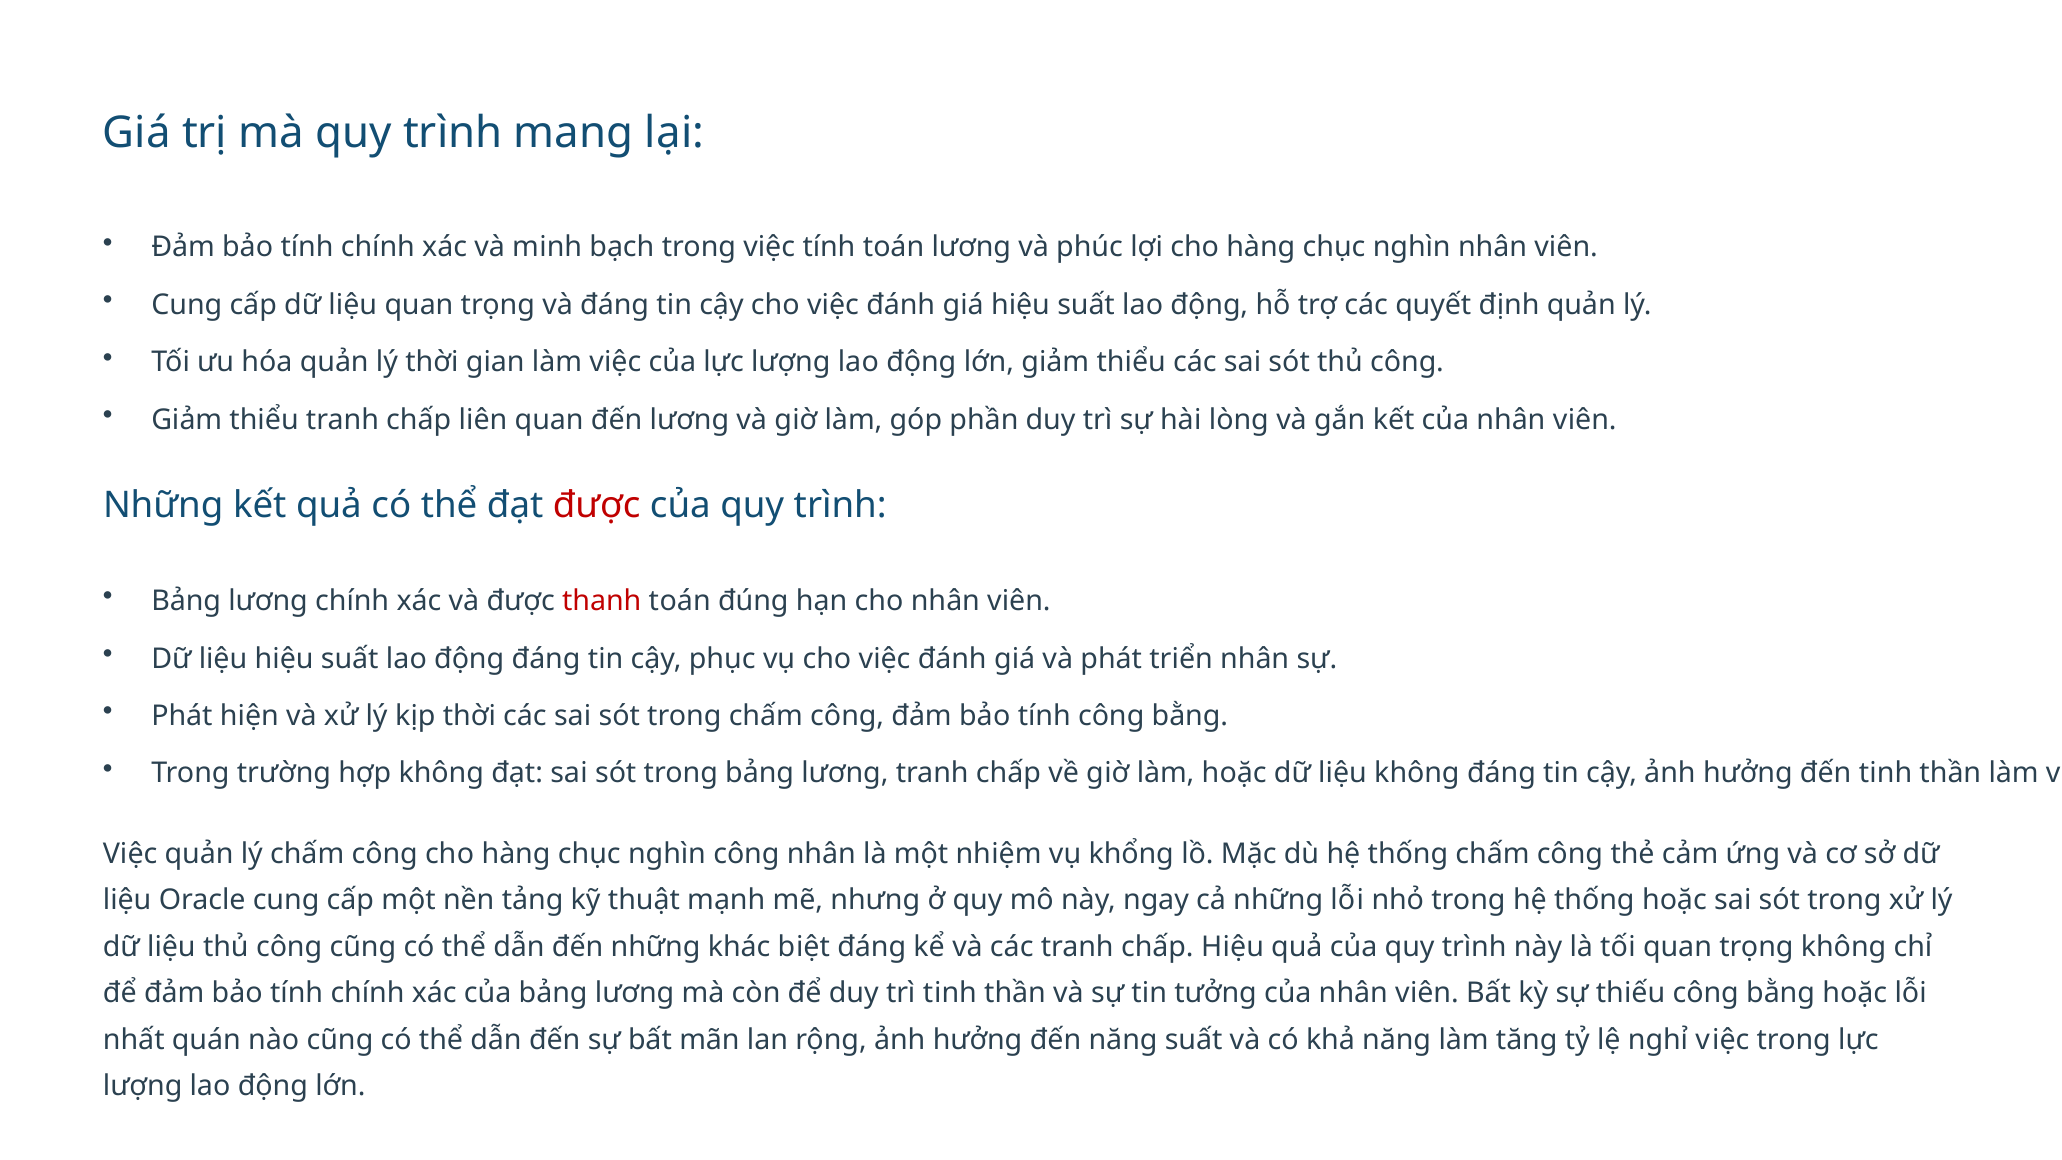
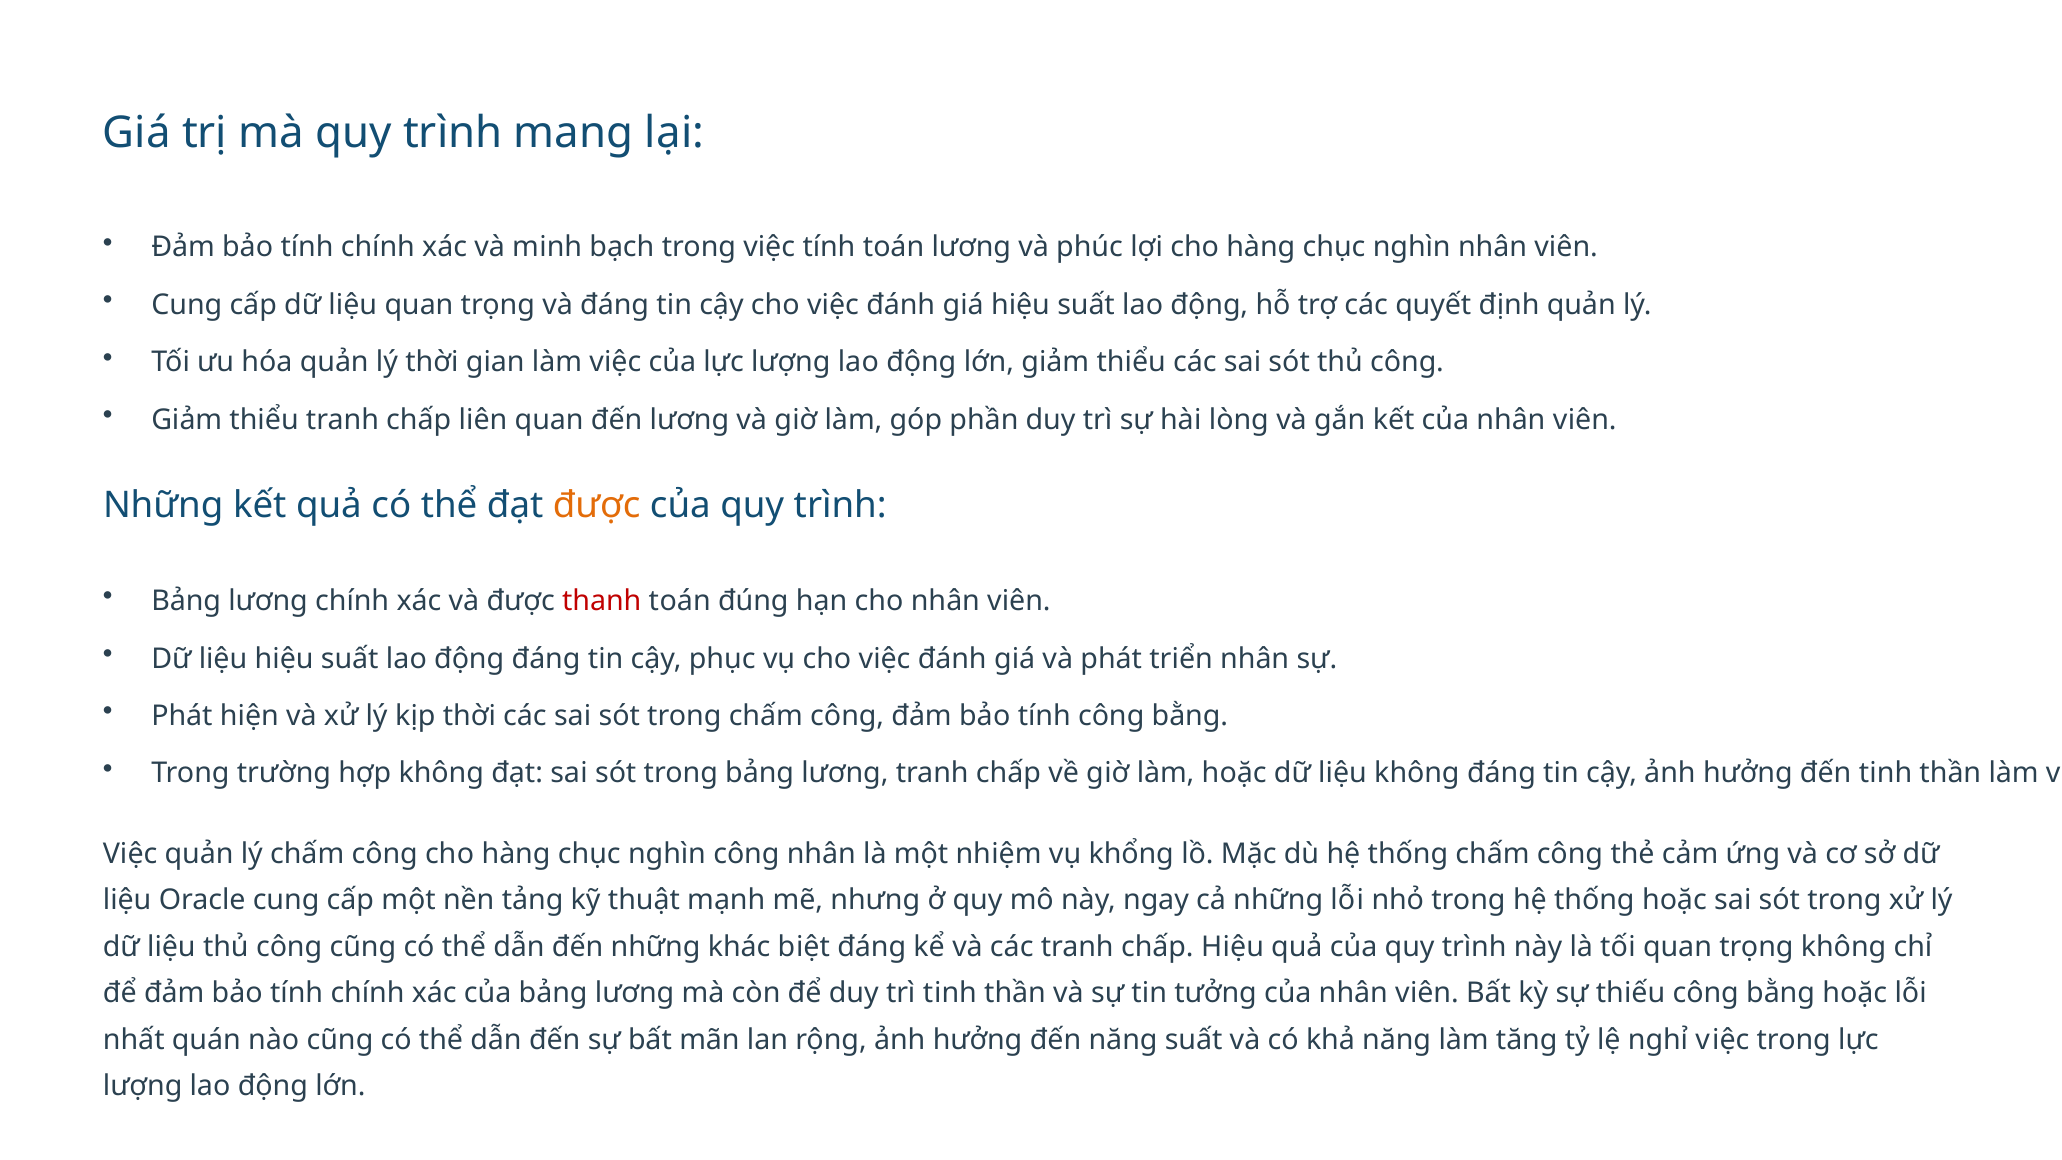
được colour: red -> orange (597, 506)
